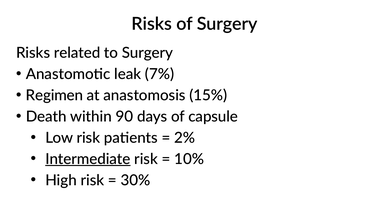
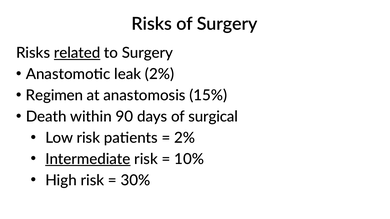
related underline: none -> present (77, 53)
leak 7%: 7% -> 2% (160, 74)
capsule: capsule -> surgical (213, 117)
